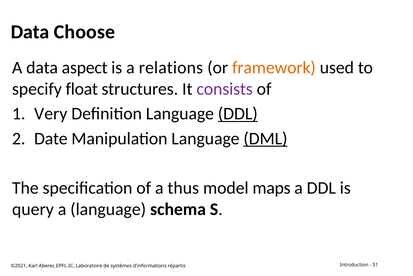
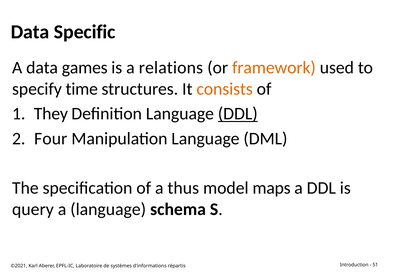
Choose: Choose -> Specific (85, 32)
aspect: aspect -> games (85, 68)
float: float -> time (82, 89)
consists colour: purple -> orange (225, 89)
Very: Very -> They (51, 114)
Date: Date -> Four (51, 138)
DML underline: present -> none (265, 138)
